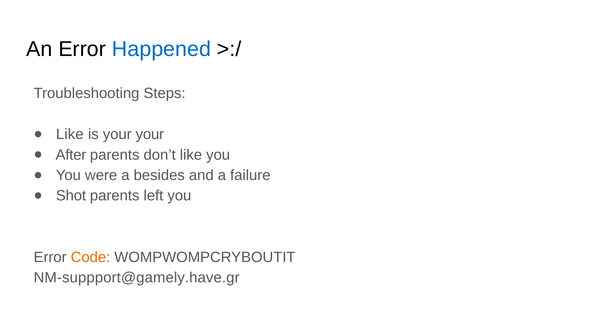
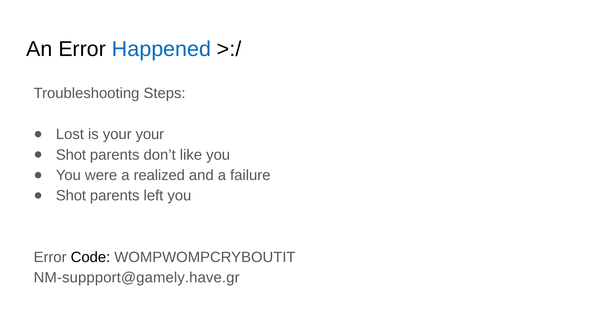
Like: Like -> Lost (70, 134)
After: After -> Shot (71, 155)
besides: besides -> realized (159, 175)
Code colour: orange -> black (90, 257)
